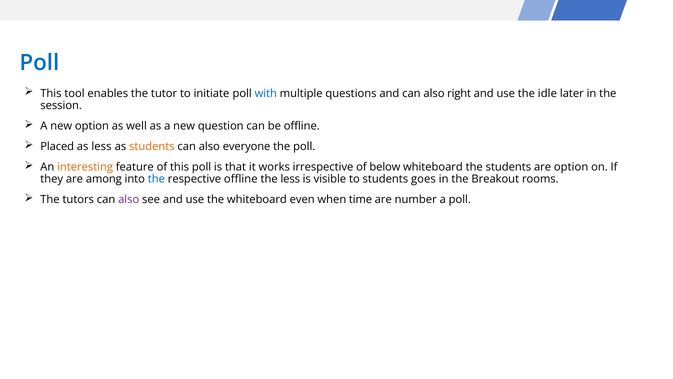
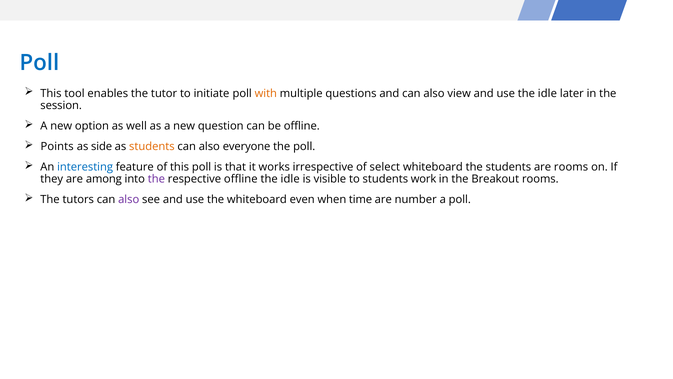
with colour: blue -> orange (266, 93)
right: right -> view (459, 93)
Placed: Placed -> Points (57, 146)
as less: less -> side (102, 146)
interesting colour: orange -> blue (85, 167)
below: below -> select (385, 167)
are option: option -> rooms (571, 167)
the colour: blue -> purple (156, 179)
less: less -> idle (290, 179)
goes: goes -> work (424, 179)
